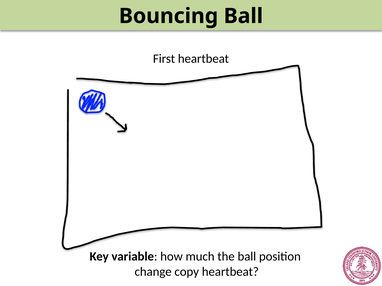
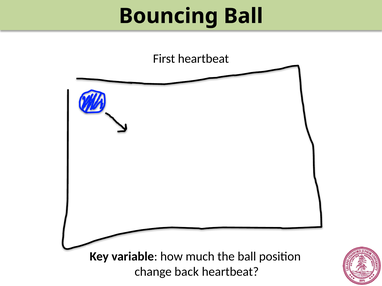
copy: copy -> back (187, 272)
